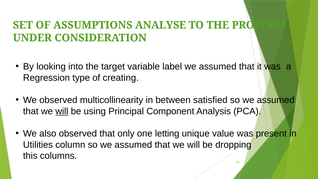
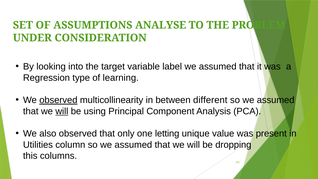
creating: creating -> learning (121, 78)
observed underline: none -> present (58, 100)
satisfied: satisfied -> different (210, 100)
